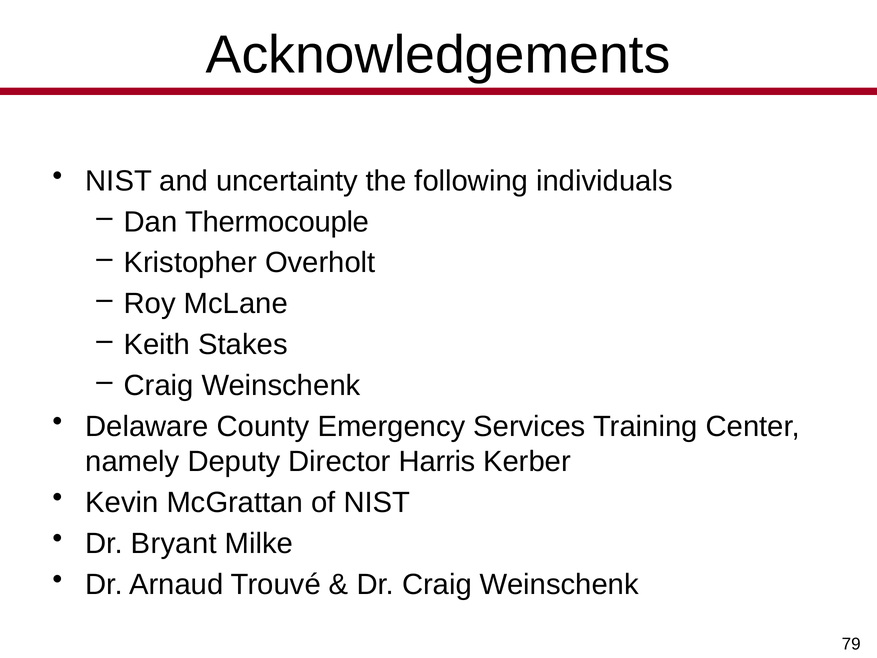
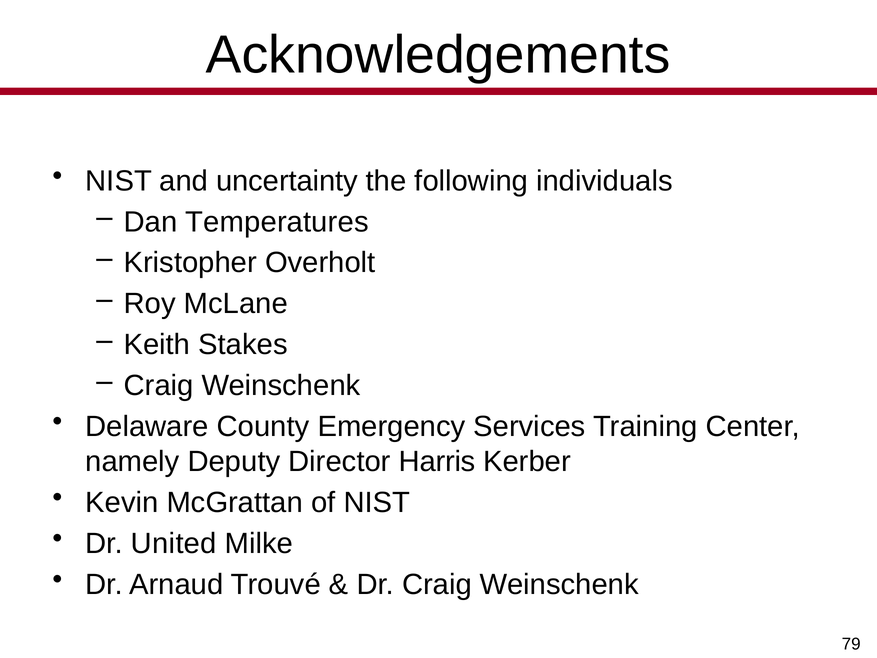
Thermocouple: Thermocouple -> Temperatures (277, 222)
Bryant: Bryant -> United (174, 543)
